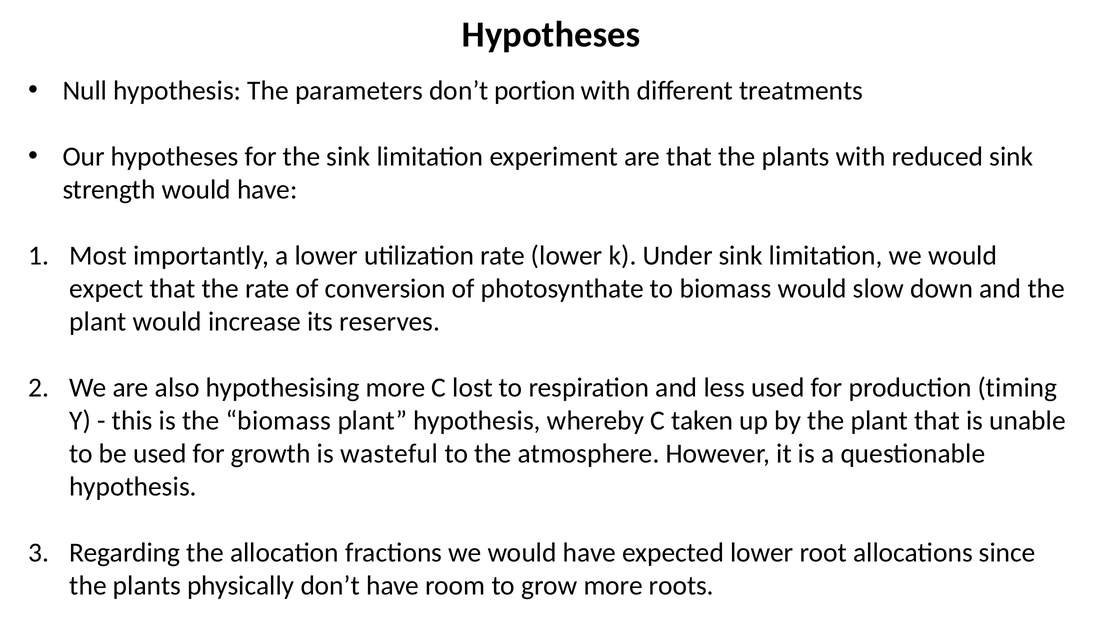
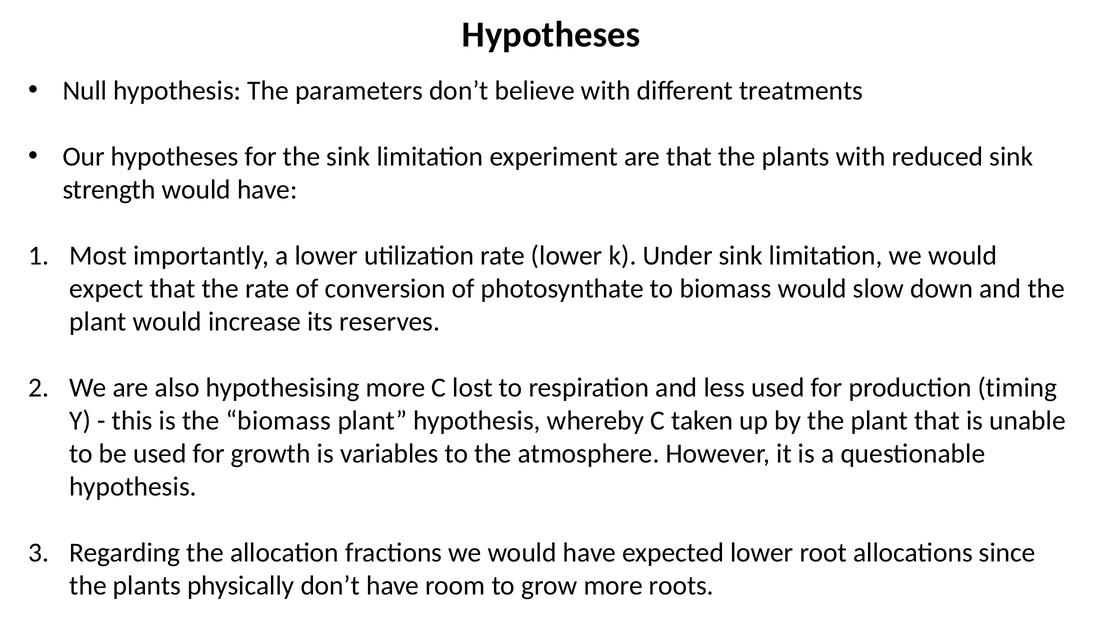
portion: portion -> believe (535, 91)
wasteful: wasteful -> variables (389, 454)
